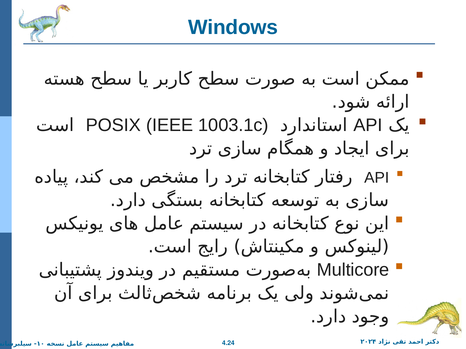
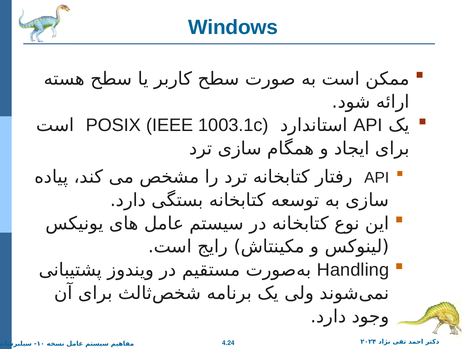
Multicore: Multicore -> Handling (353, 270)
